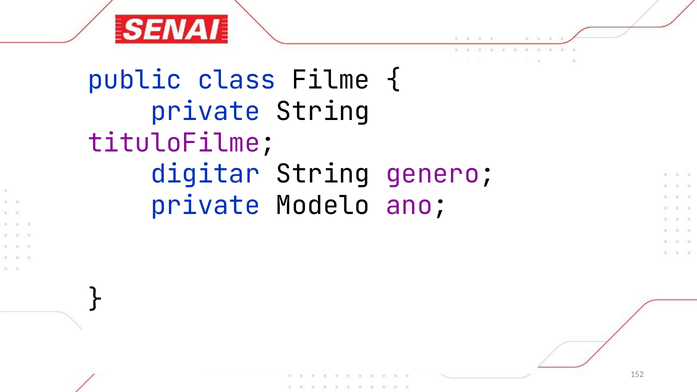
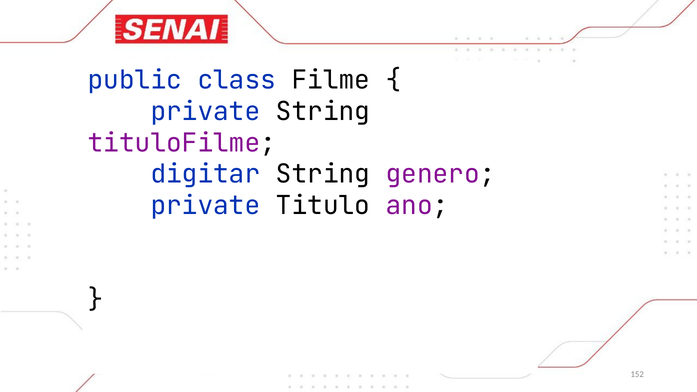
Modelo: Modelo -> Titulo (323, 206)
